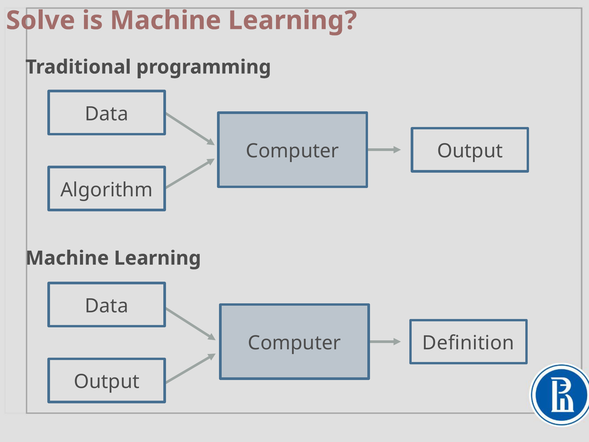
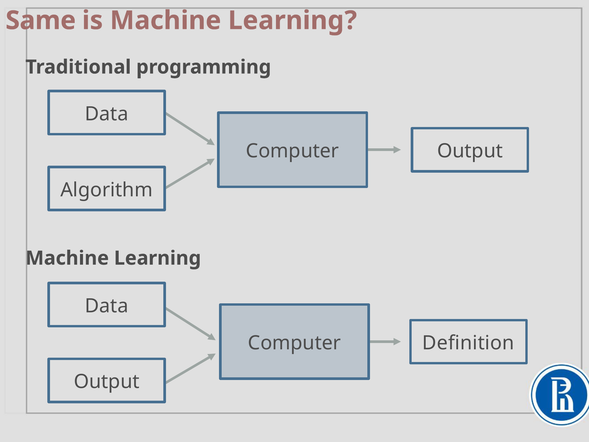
Solve: Solve -> Same (41, 20)
